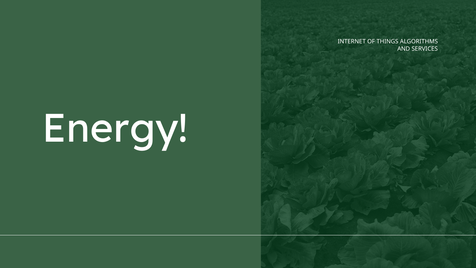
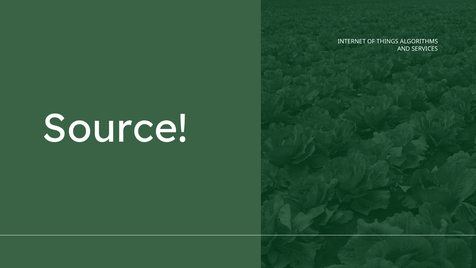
Energy: Energy -> Source (115, 129)
